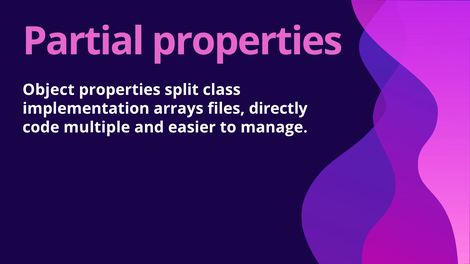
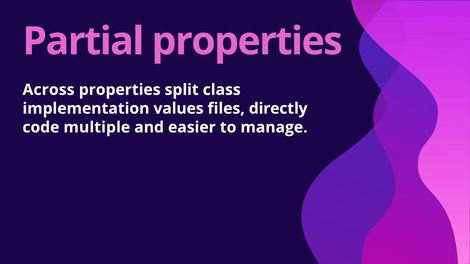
Object: Object -> Across (49, 90)
arrays: arrays -> values (179, 109)
